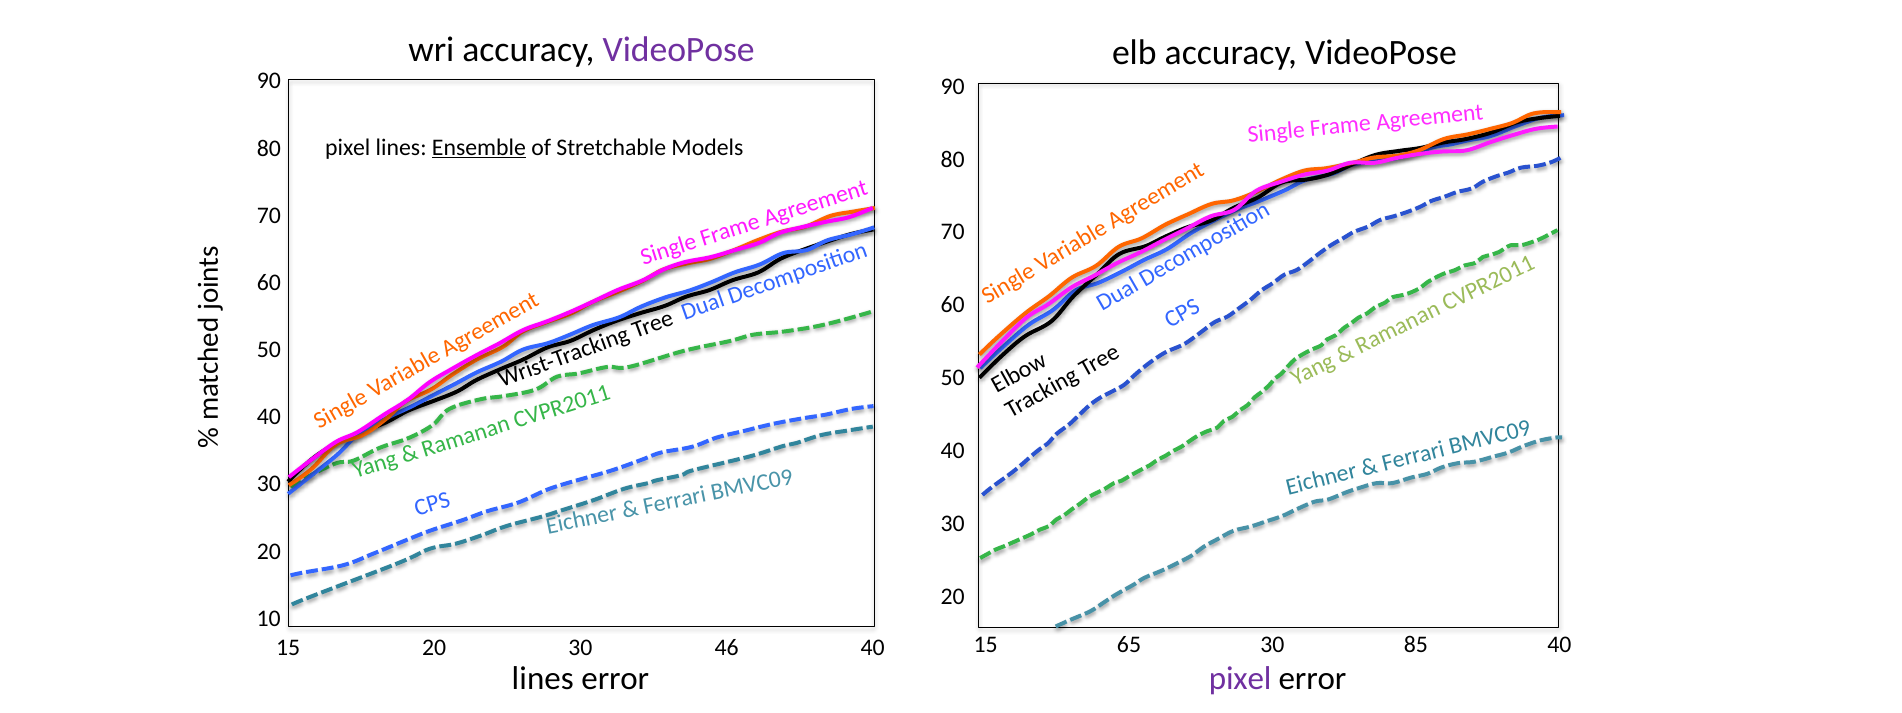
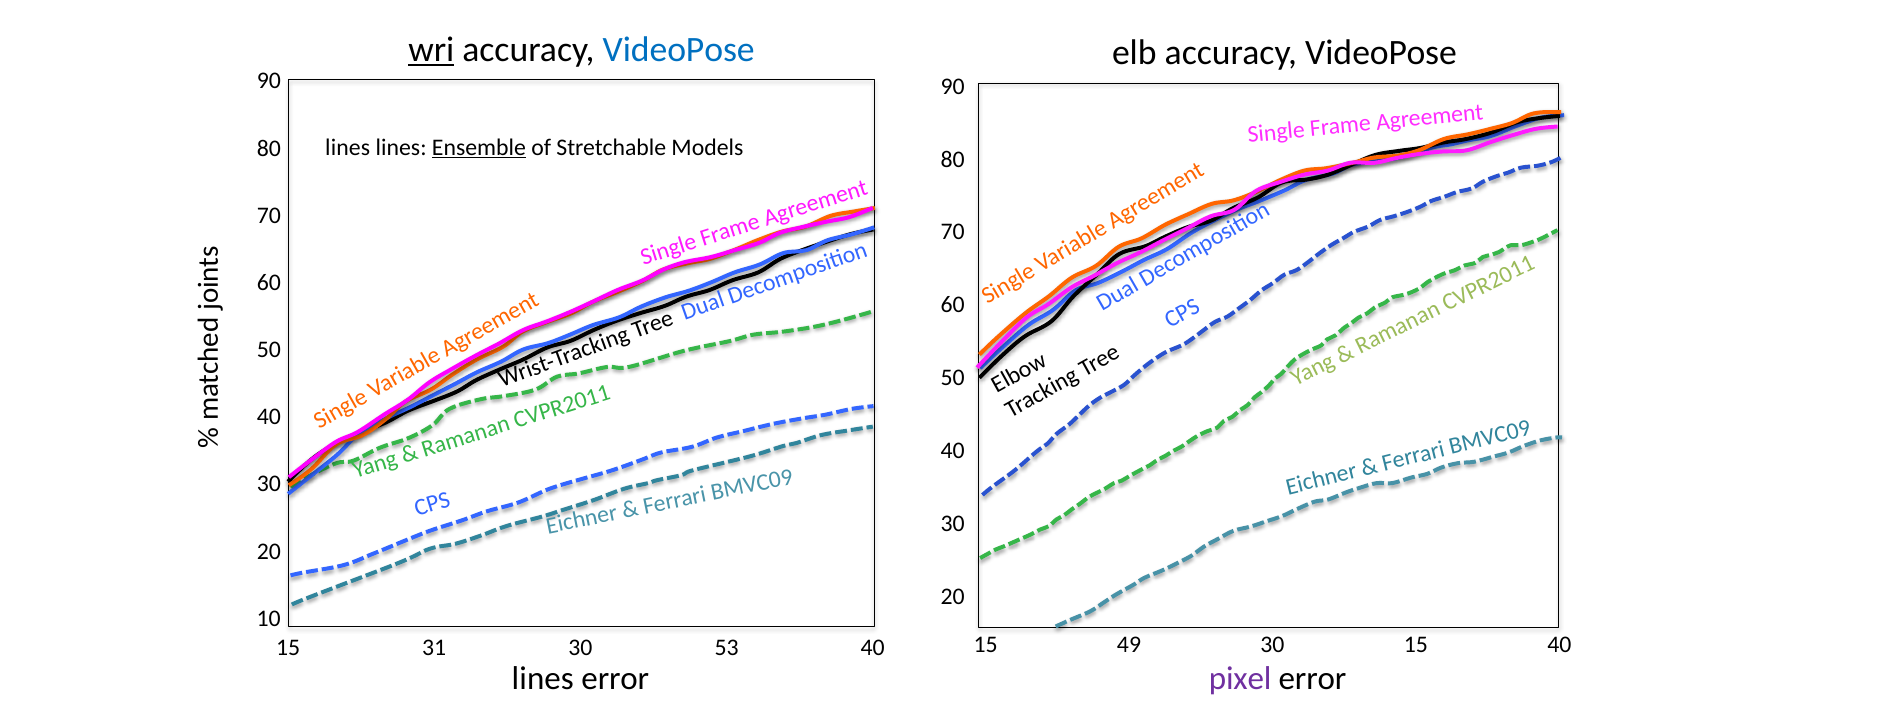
wri underline: none -> present (431, 50)
VideoPose colour: purple -> blue (679, 50)
pixel: pixel -> lines (348, 148)
65: 65 -> 49 (1129, 645)
30 85: 85 -> 15 (1416, 645)
15 20: 20 -> 31 (434, 648)
46: 46 -> 53 (727, 648)
